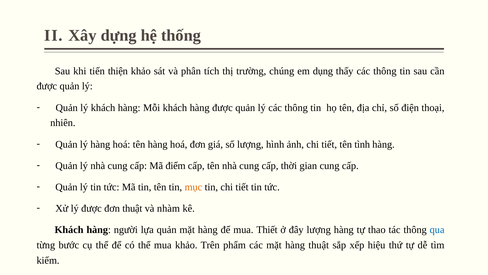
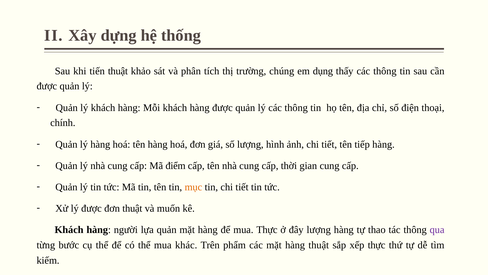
tiến thiện: thiện -> thuật (118, 71)
nhiên: nhiên -> chính (63, 123)
tình: tình -> tiếp (362, 144)
nhàm: nhàm -> muốn (168, 208)
mua Thiết: Thiết -> Thực (267, 229)
qua colour: blue -> purple (437, 229)
mua khảo: khảo -> khác (186, 245)
xếp hiệu: hiệu -> thực (377, 245)
